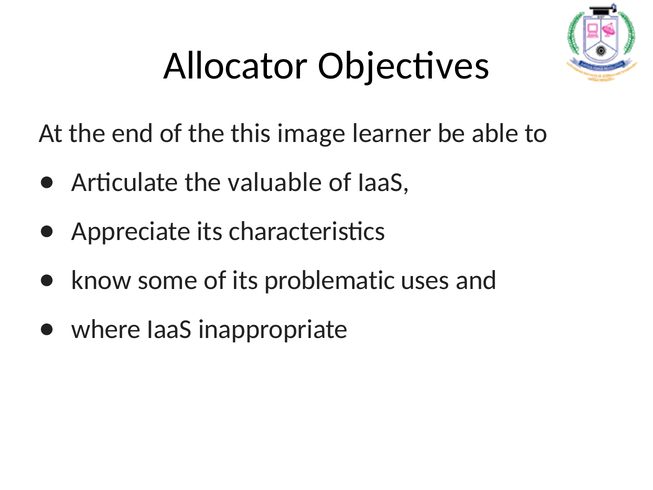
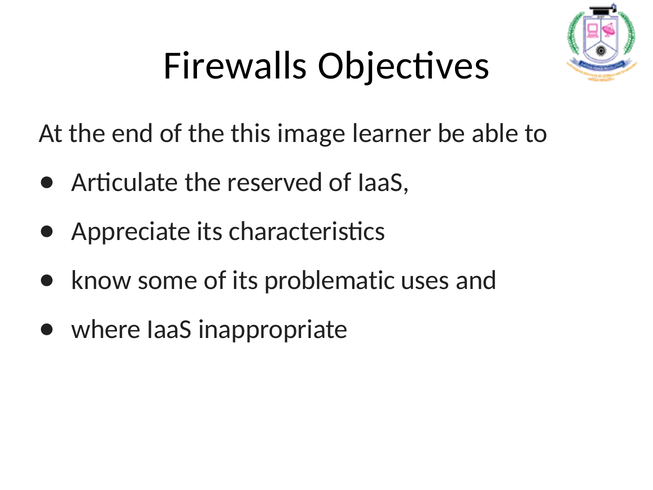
Allocator: Allocator -> Firewalls (235, 66)
valuable: valuable -> reserved (275, 182)
